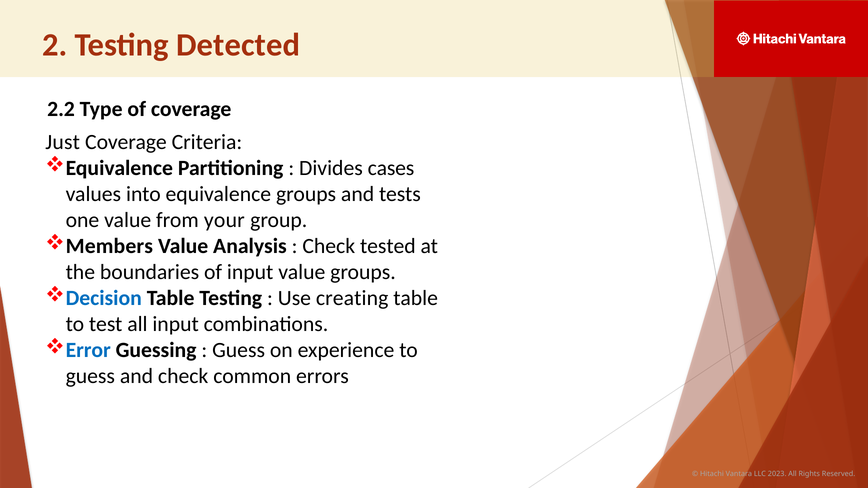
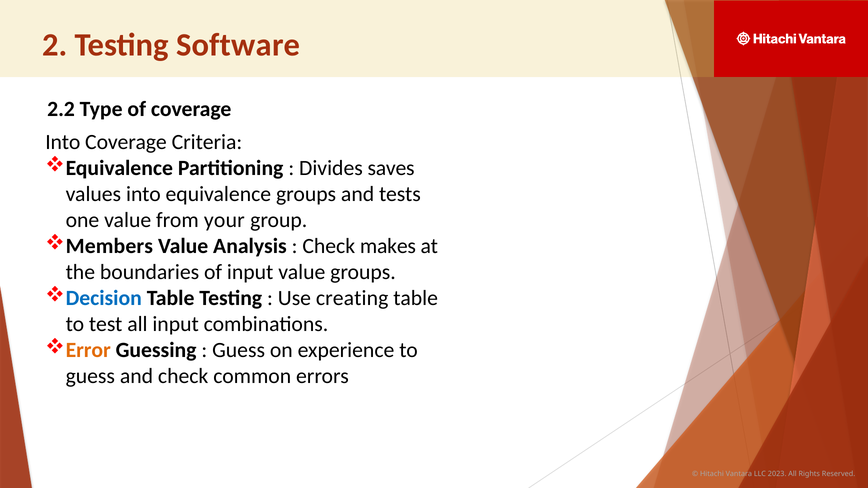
Detected: Detected -> Software (238, 45)
Just: Just -> Into (63, 142)
cases: cases -> saves (391, 168)
tested: tested -> makes (388, 246)
Error colour: blue -> orange (88, 350)
